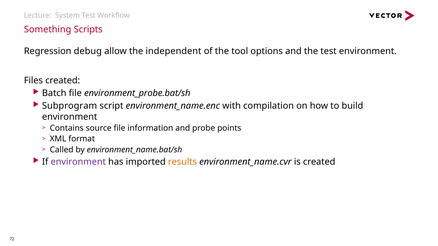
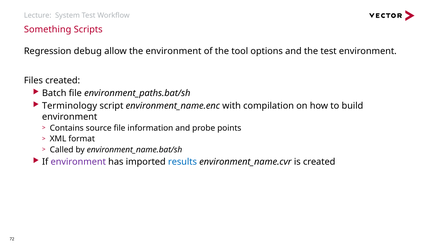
the independent: independent -> environment (174, 51)
environment_probe.bat/sh: environment_probe.bat/sh -> environment_paths.bat/sh (137, 93)
Subprogram: Subprogram -> Terminology (70, 106)
results colour: orange -> blue (182, 162)
